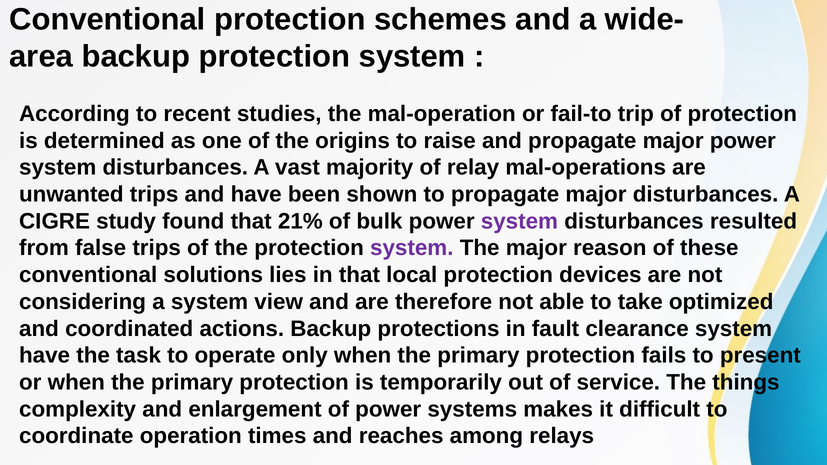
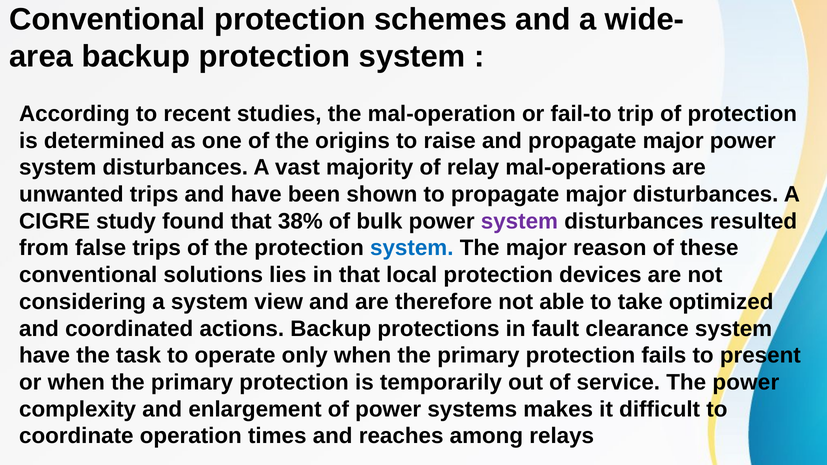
21%: 21% -> 38% (300, 221)
system colour: purple -> blue (412, 248)
The things: things -> power (746, 382)
